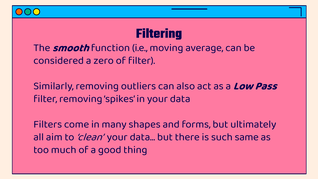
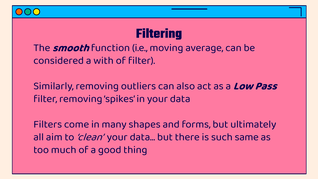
zero: zero -> with (104, 60)
